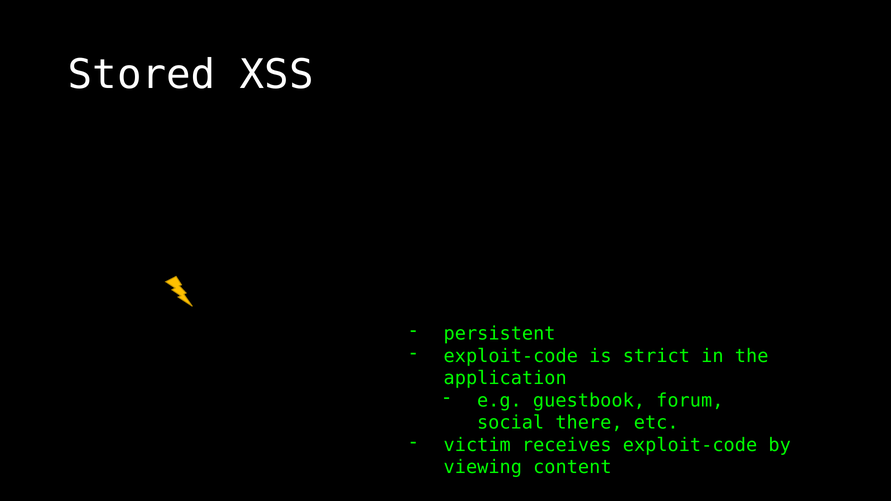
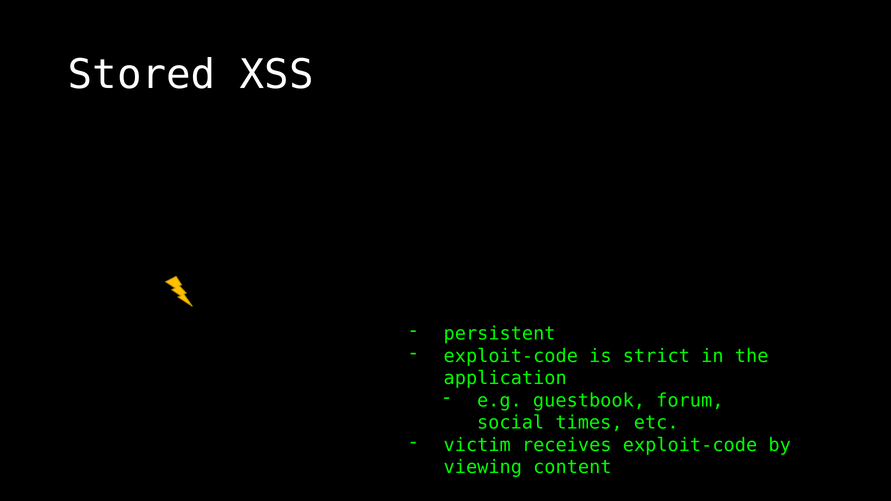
there: there -> times (589, 423)
